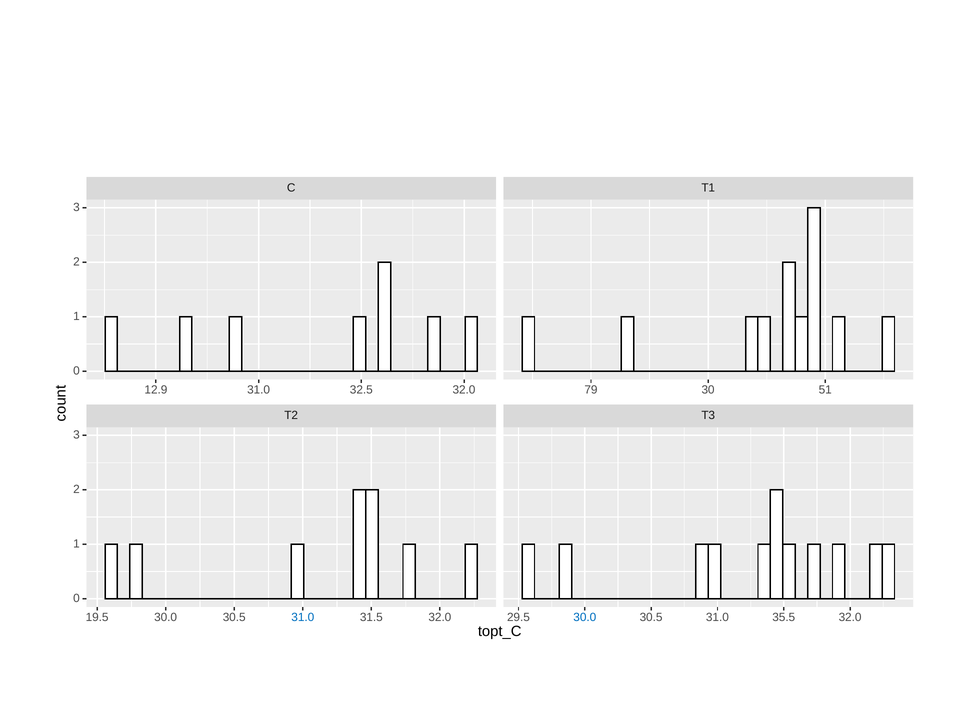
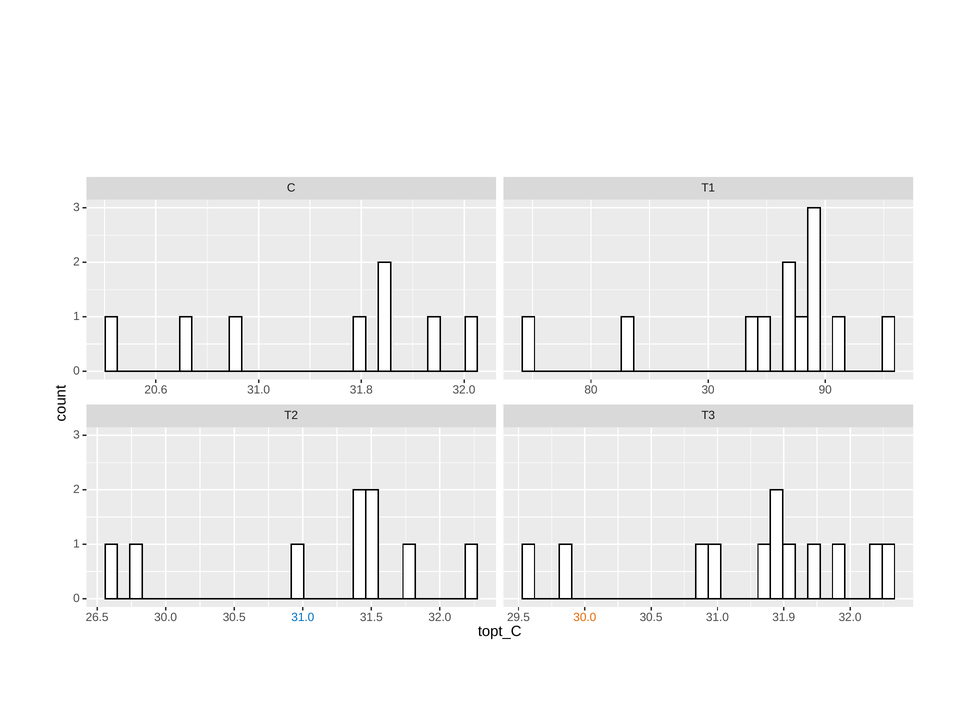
12.9: 12.9 -> 20.6 (156, 390)
32.5: 32.5 -> 31.8 (361, 390)
79: 79 -> 80 (591, 390)
51: 51 -> 90 (825, 390)
19.5: 19.5 -> 26.5 (97, 617)
30.0 colour: blue -> orange (585, 617)
35.5: 35.5 -> 31.9 (784, 617)
